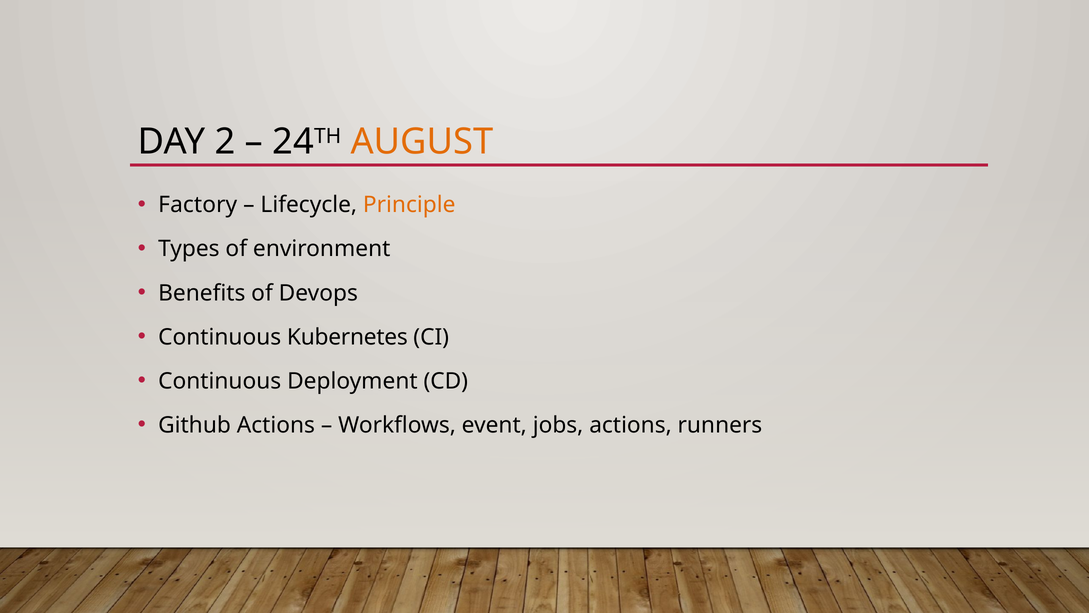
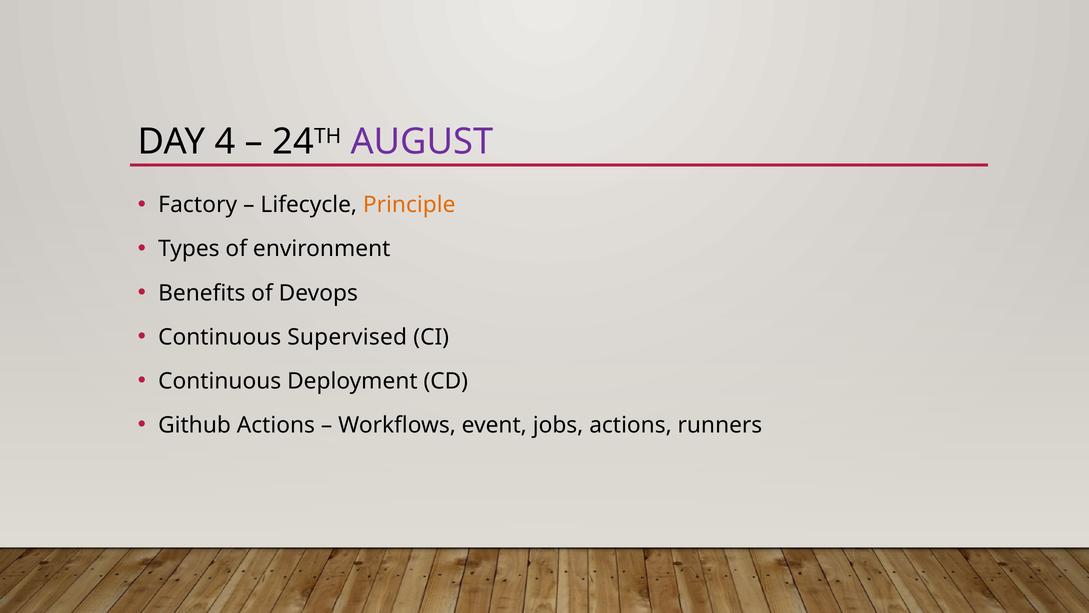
2: 2 -> 4 (225, 142)
AUGUST colour: orange -> purple (422, 142)
Kubernetes: Kubernetes -> Supervised (347, 337)
